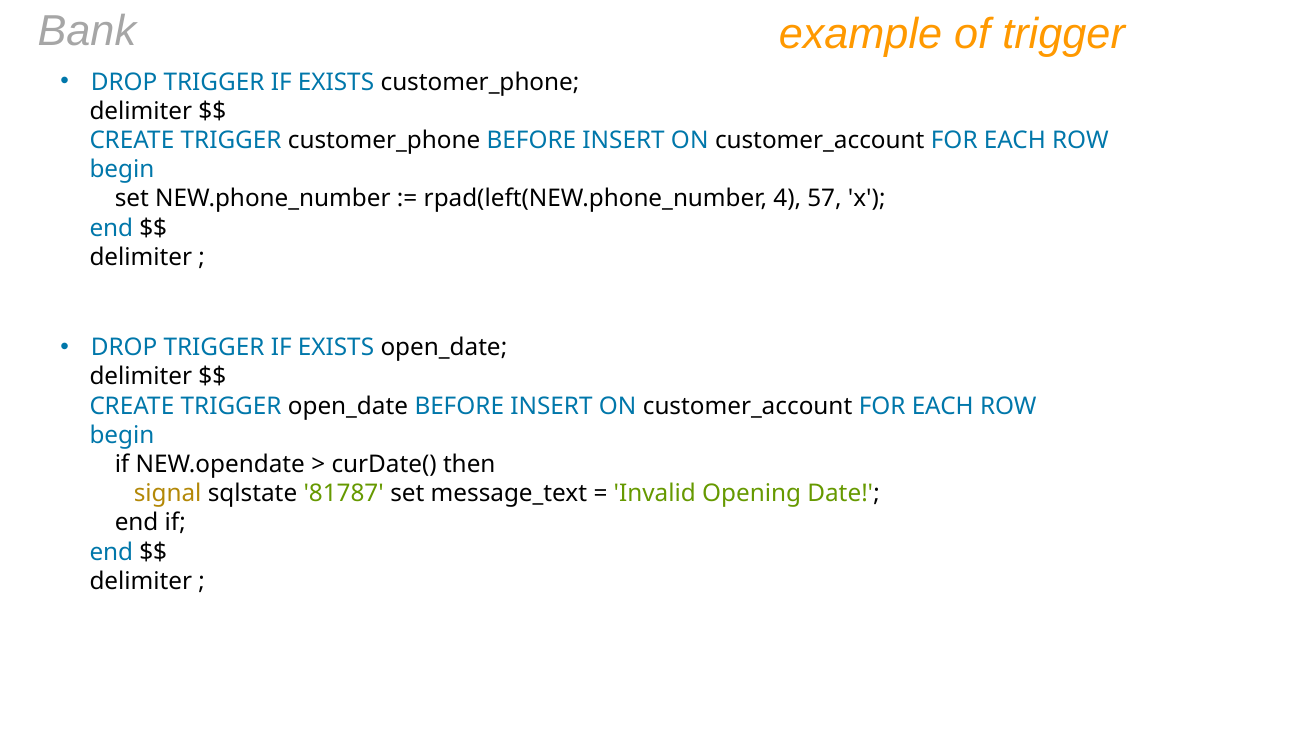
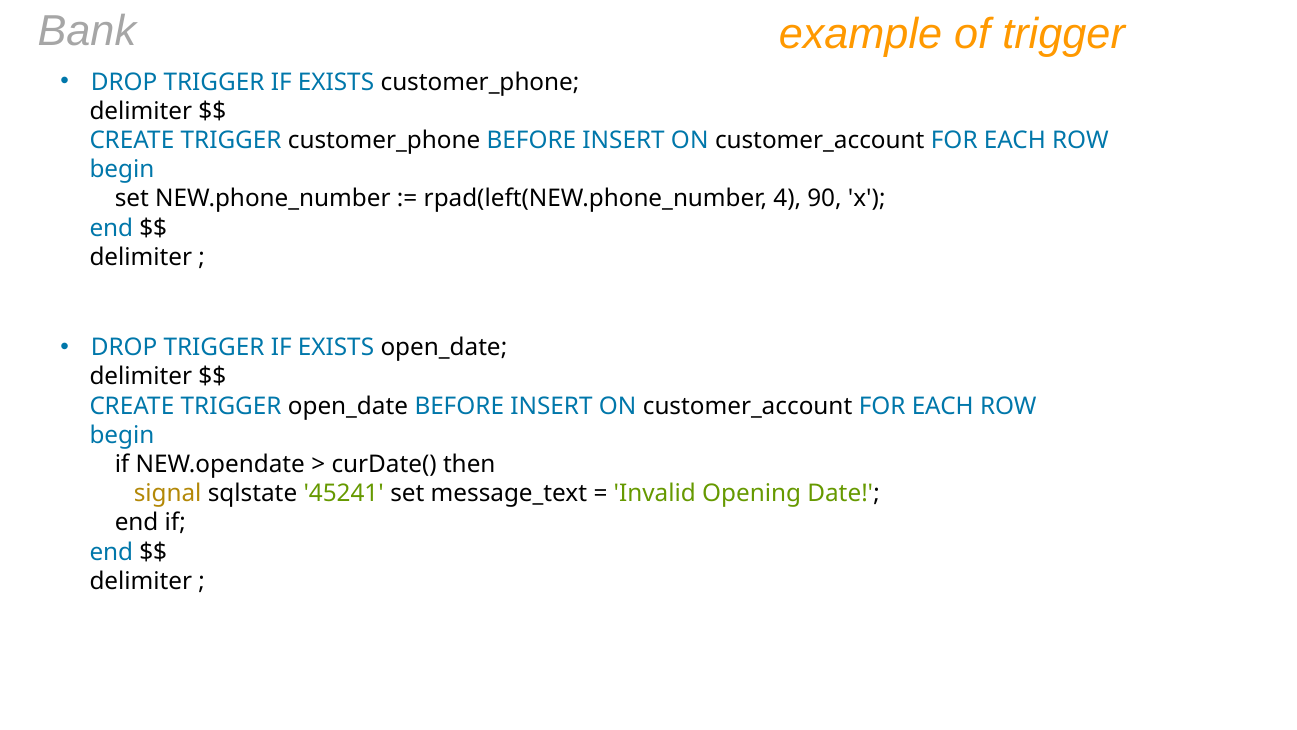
57: 57 -> 90 (824, 199)
81787: 81787 -> 45241 (344, 493)
